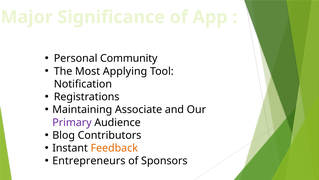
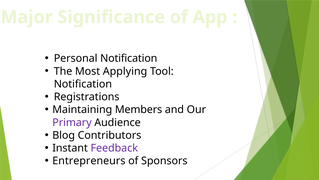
Personal Community: Community -> Notification (129, 58)
Associate: Associate -> Members (139, 109)
Feedback colour: orange -> purple (114, 148)
